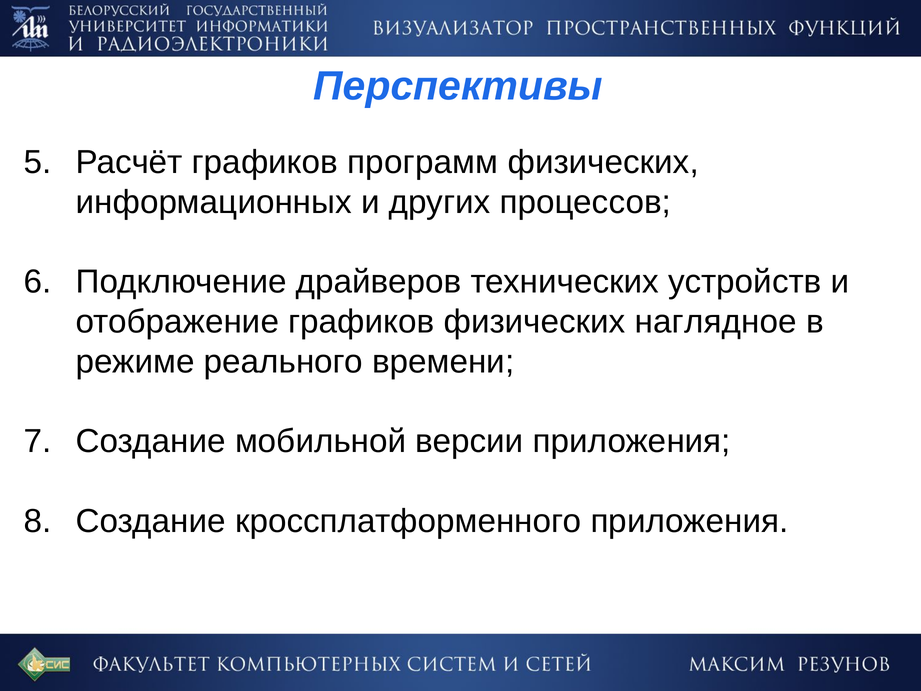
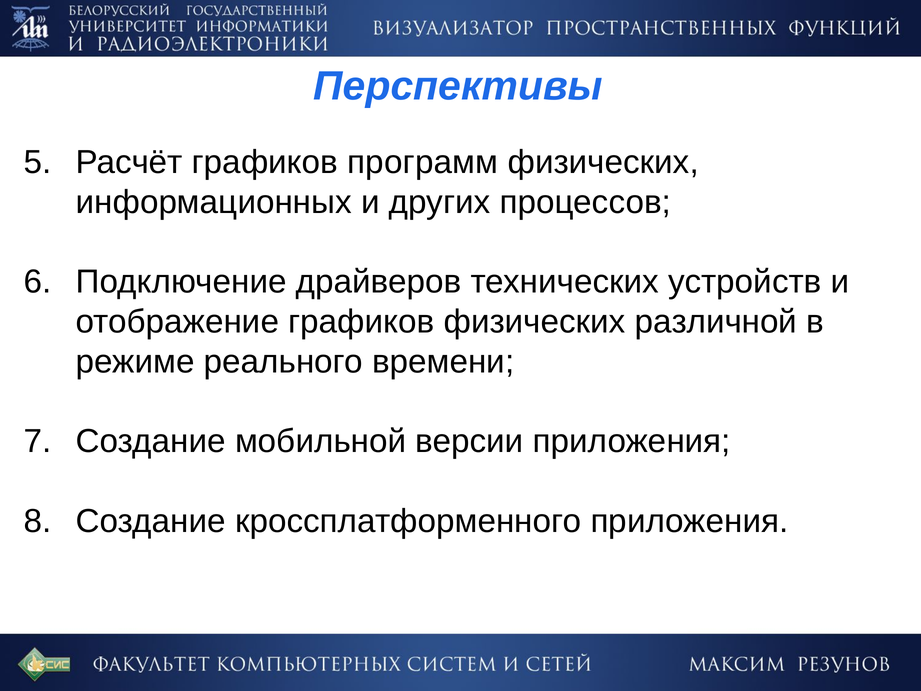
наглядное: наглядное -> различной (716, 322)
